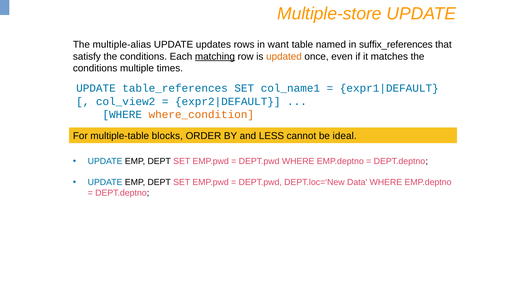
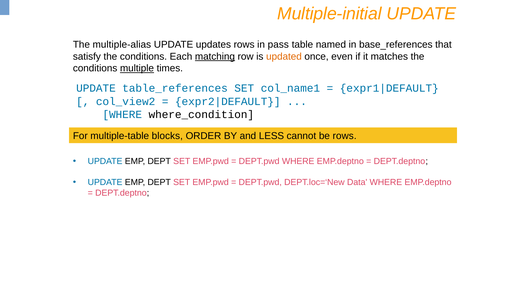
Multiple-store: Multiple-store -> Multiple-initial (329, 14)
want: want -> pass (278, 45)
suffix_references: suffix_references -> base_references (396, 45)
multiple underline: none -> present (137, 68)
where_condition colour: orange -> black (201, 114)
be ideal: ideal -> rows (345, 136)
